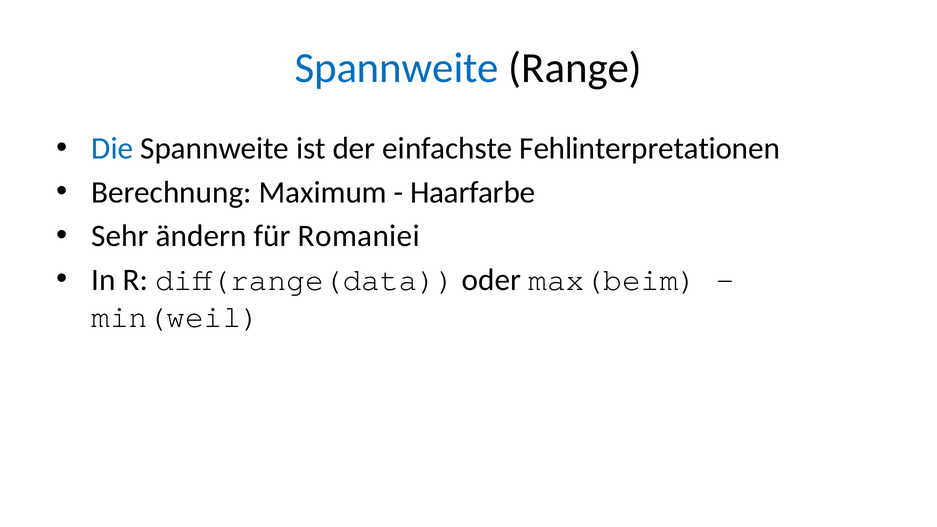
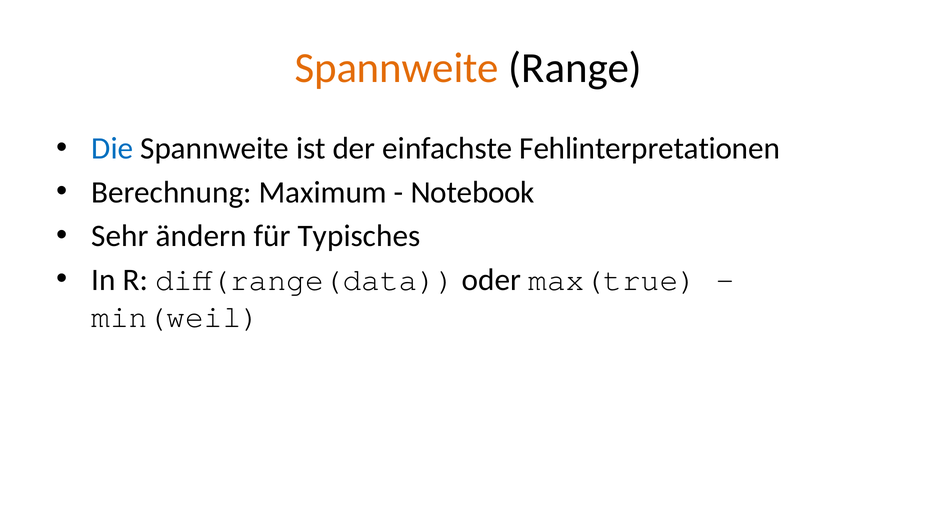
Spannweite colour: blue -> orange (397, 68)
Haarfarbe: Haarfarbe -> Notebook (473, 192)
Romaniei: Romaniei -> Typisches (359, 236)
max(beim: max(beim -> max(true (613, 280)
